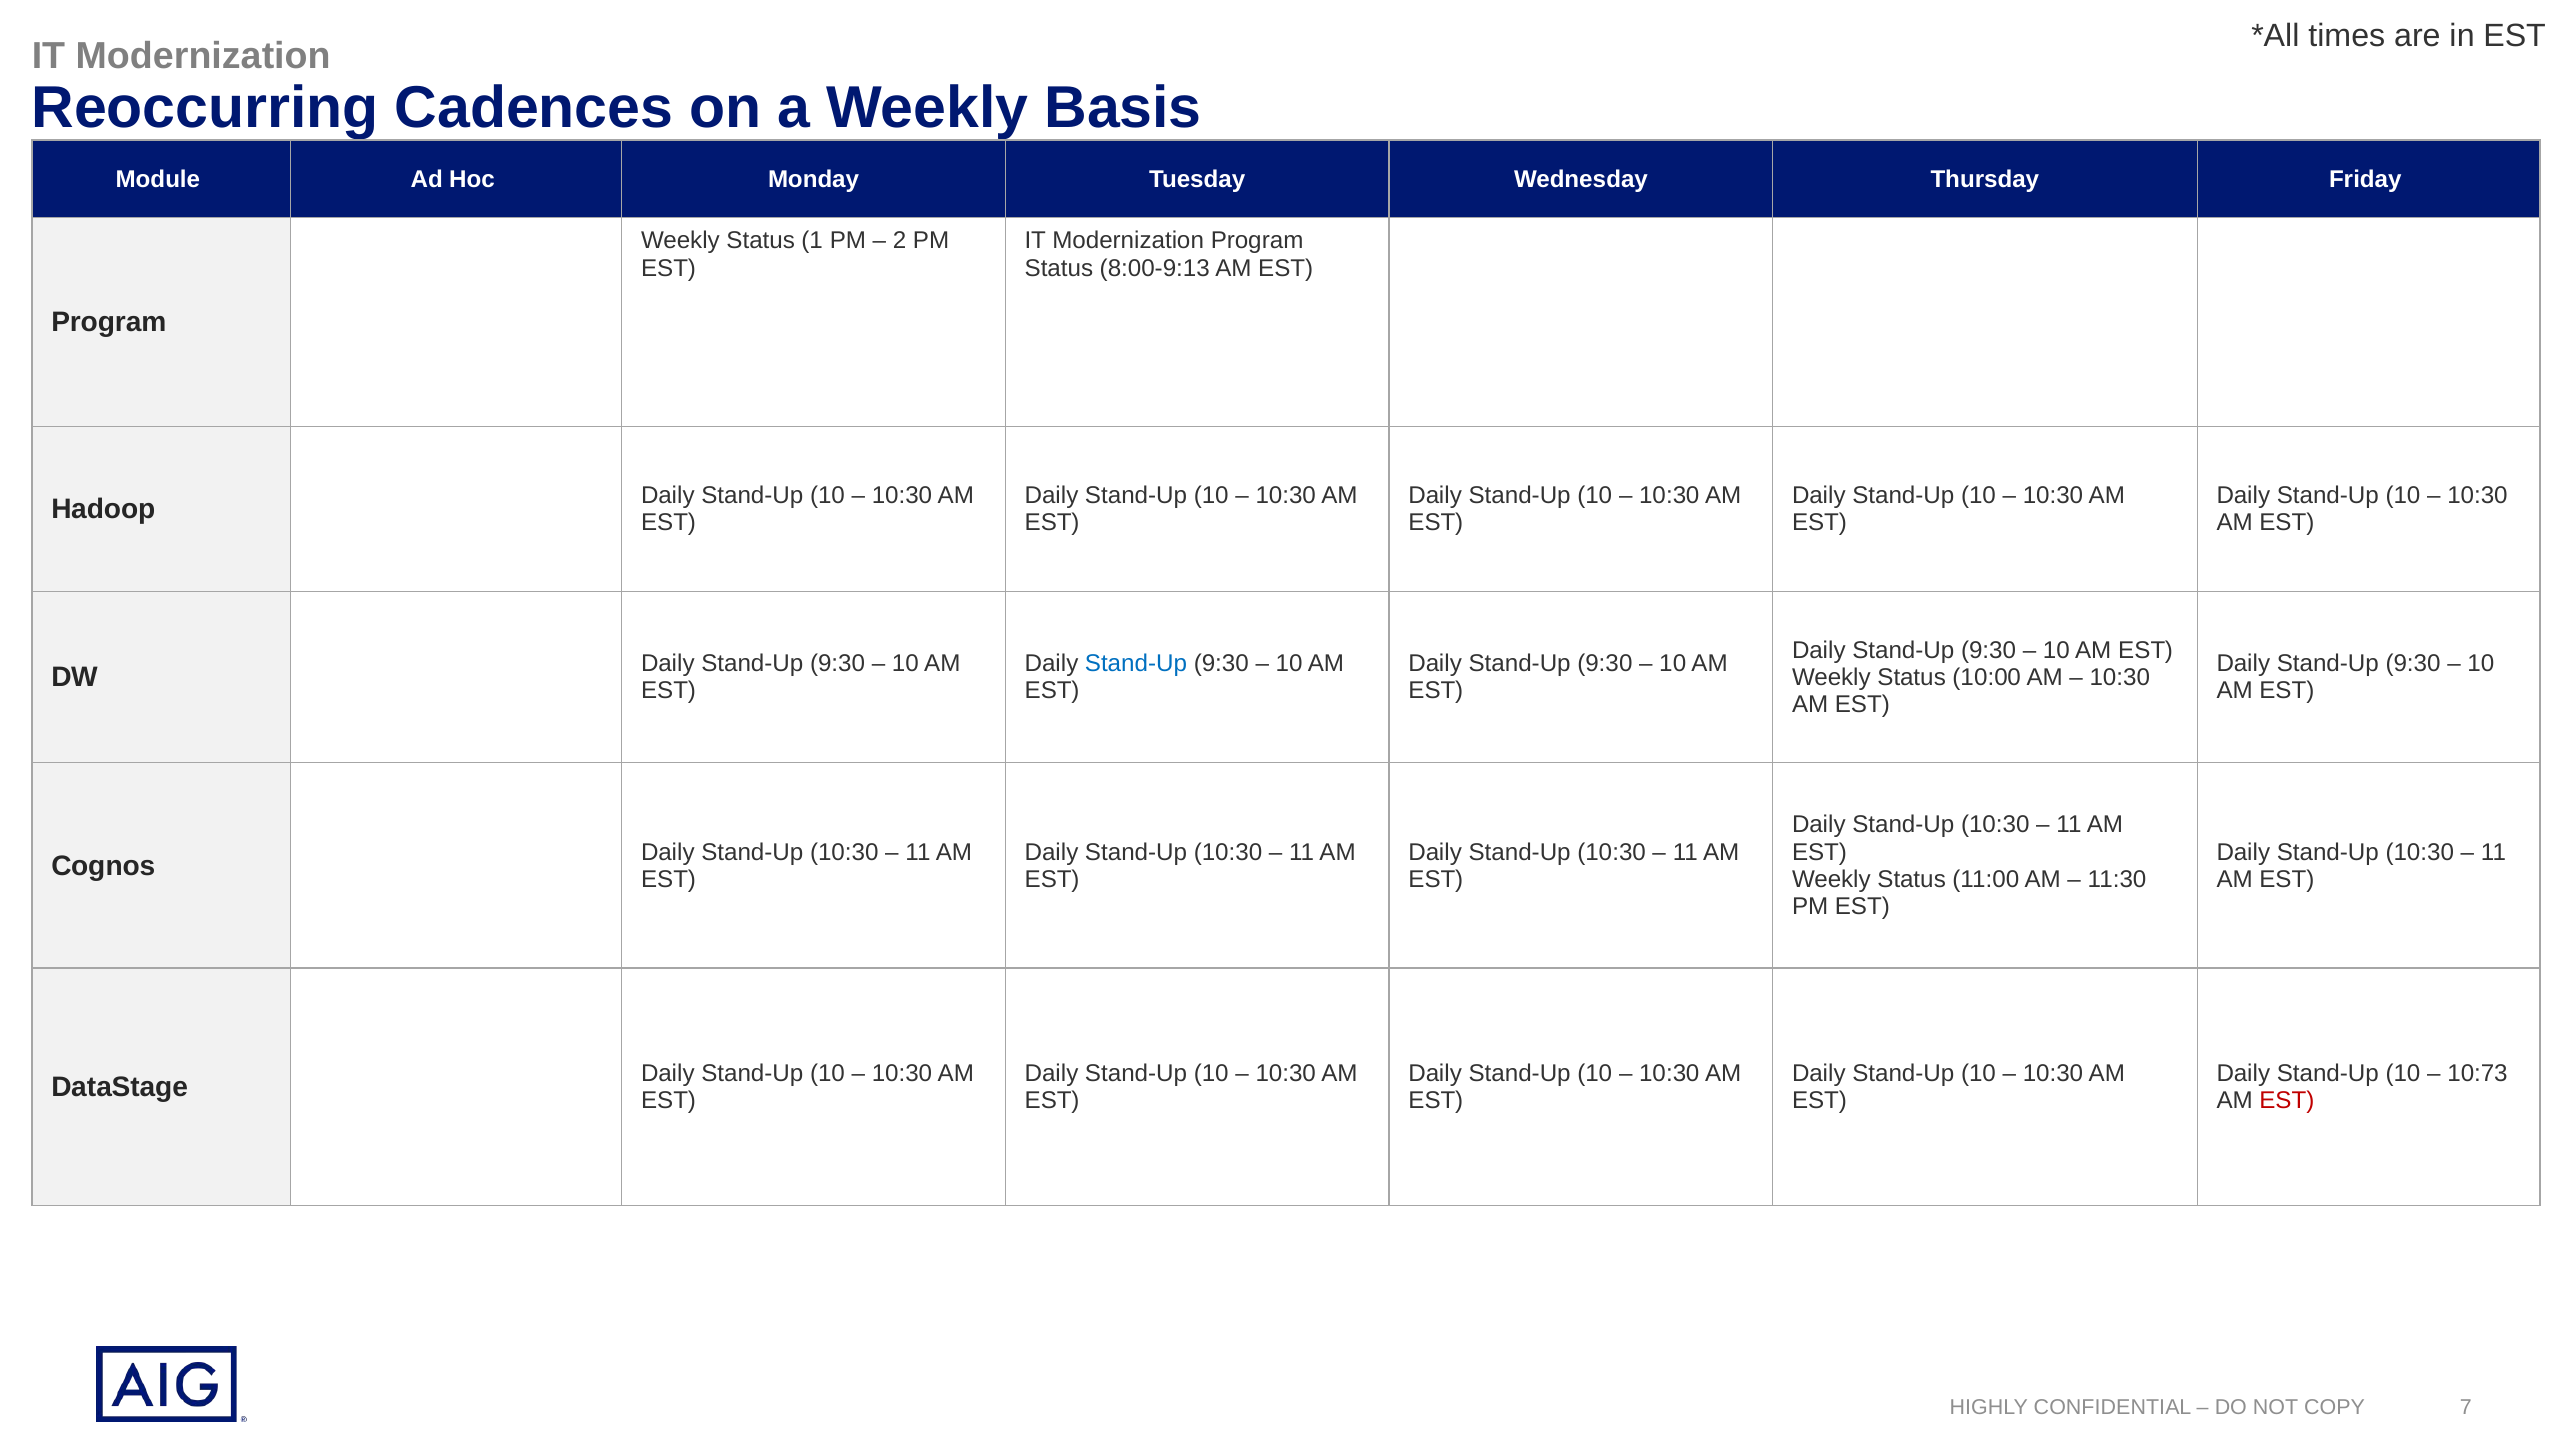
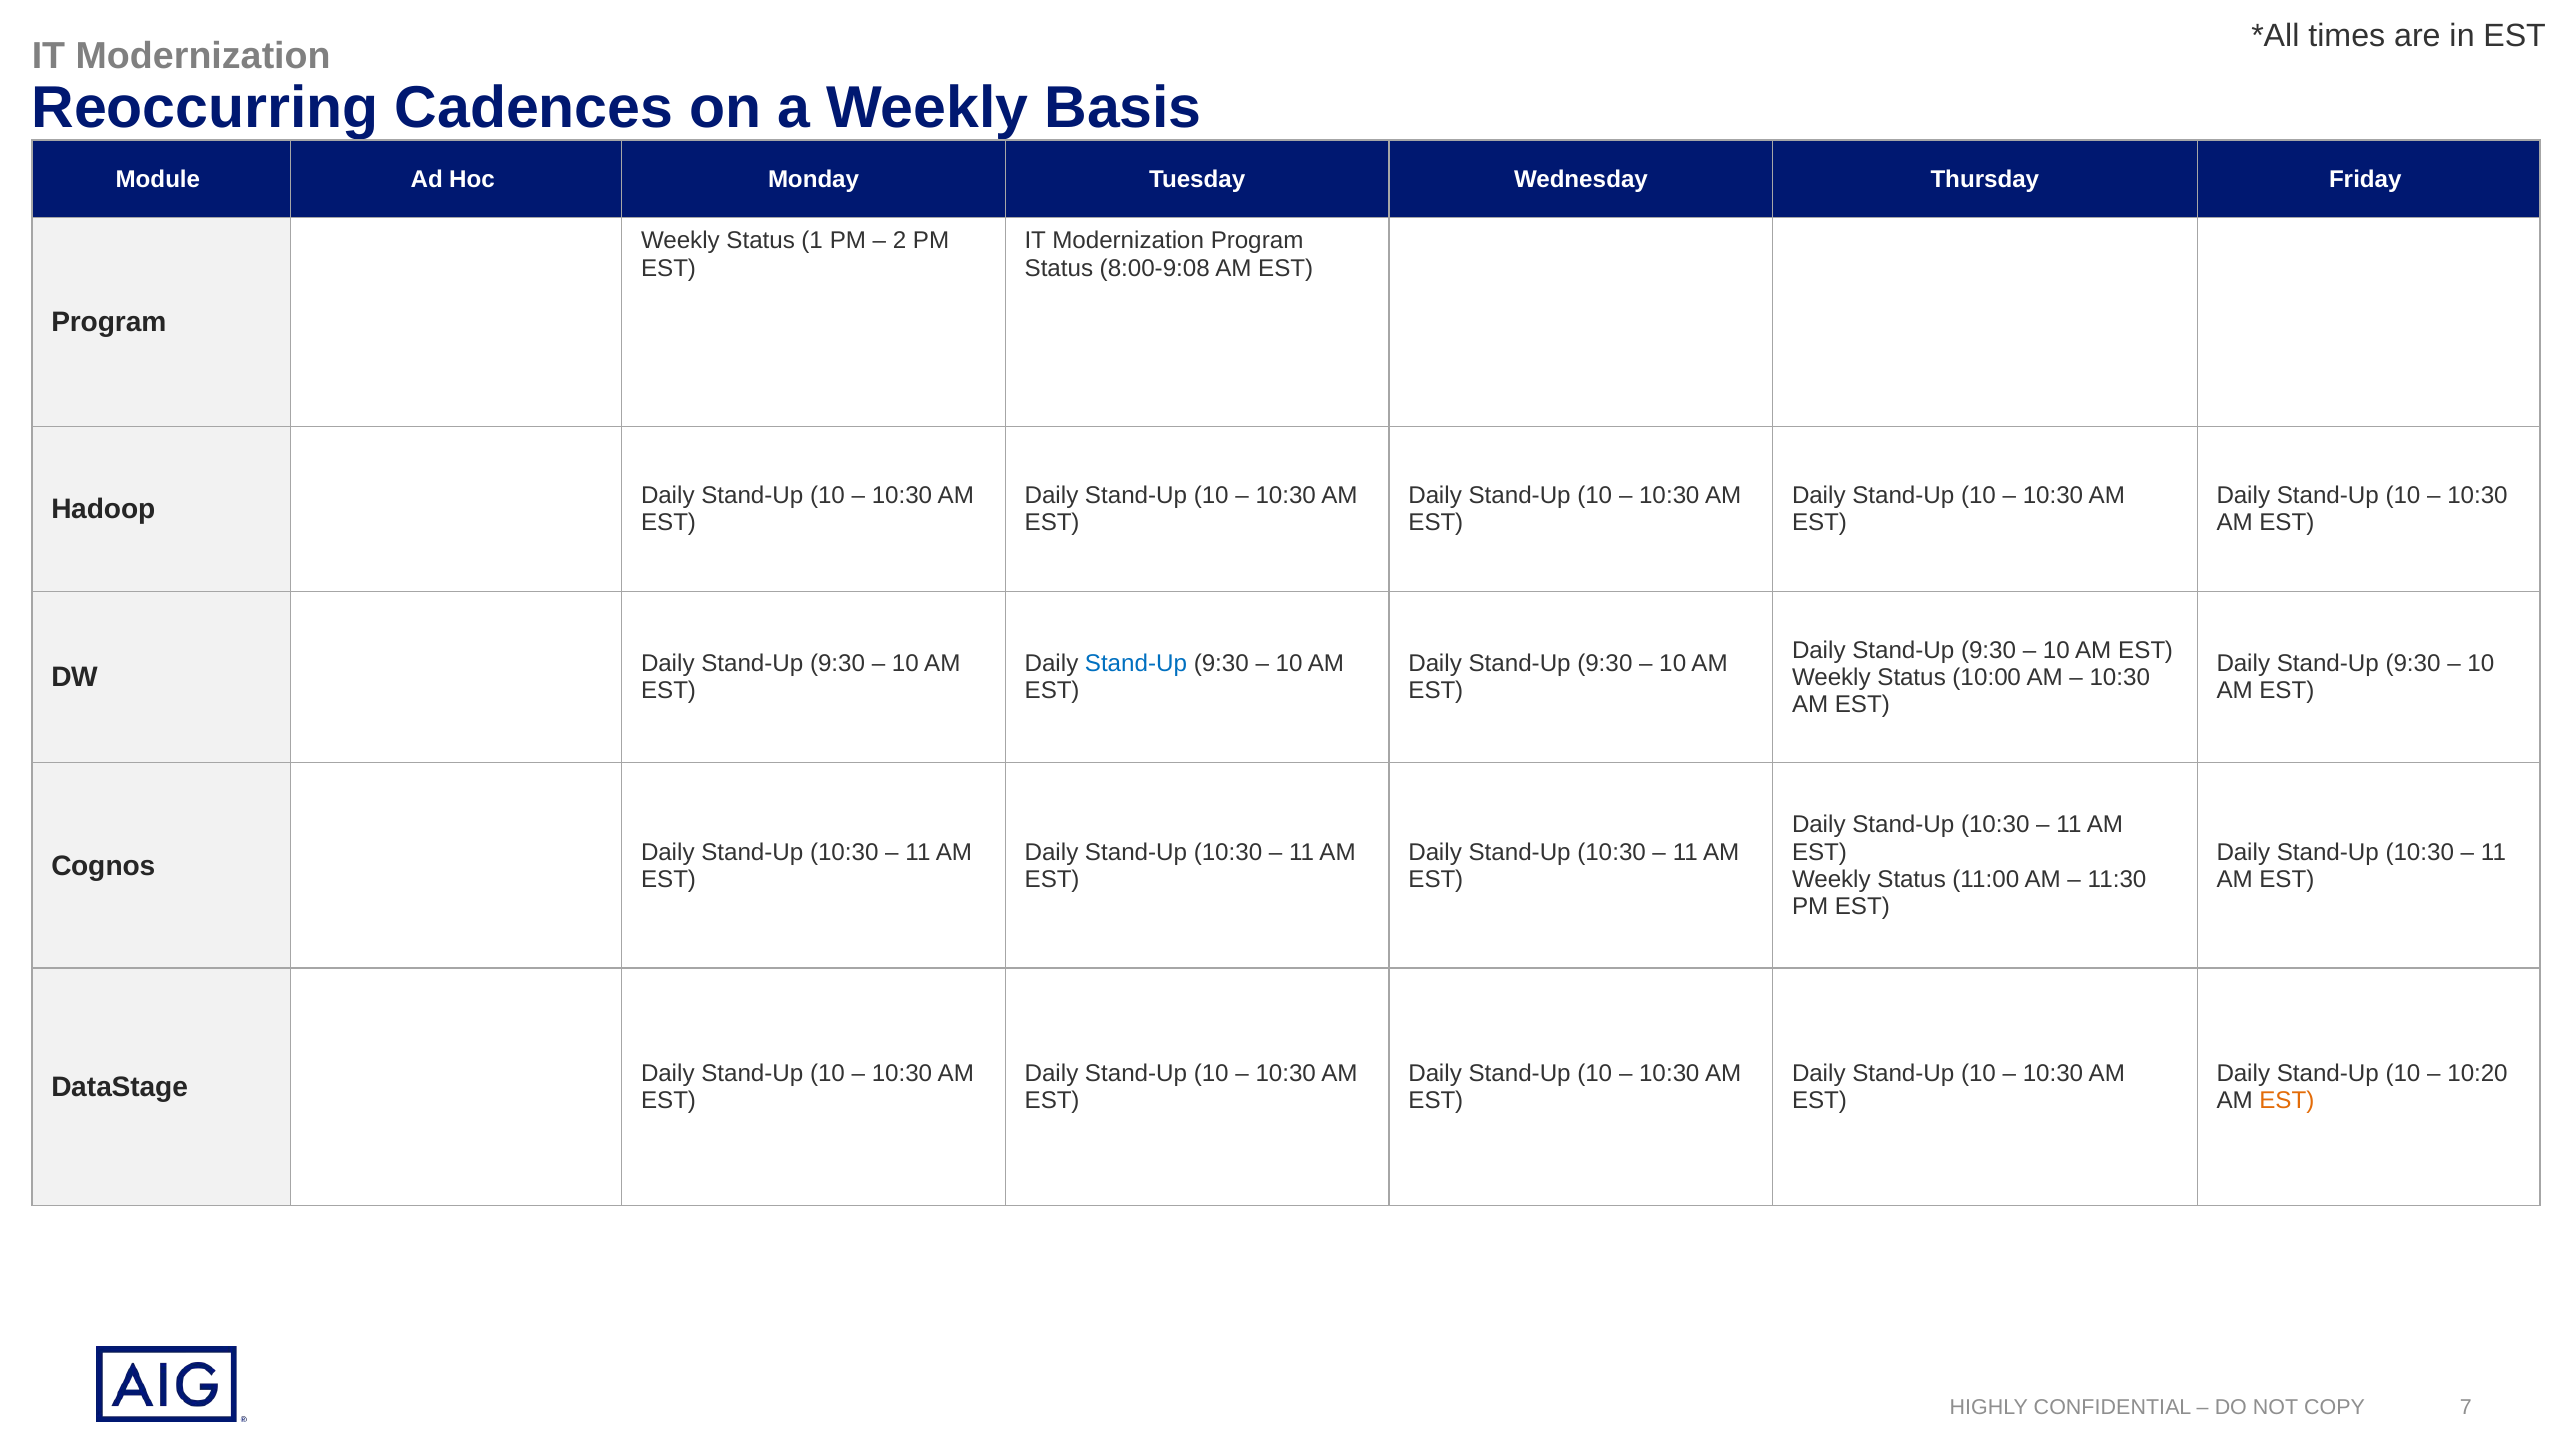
8:00-9:13: 8:00-9:13 -> 8:00-9:08 (1155, 268)
10:73: 10:73 -> 10:20 (2478, 1073)
EST colour: red -> orange (2287, 1101)
